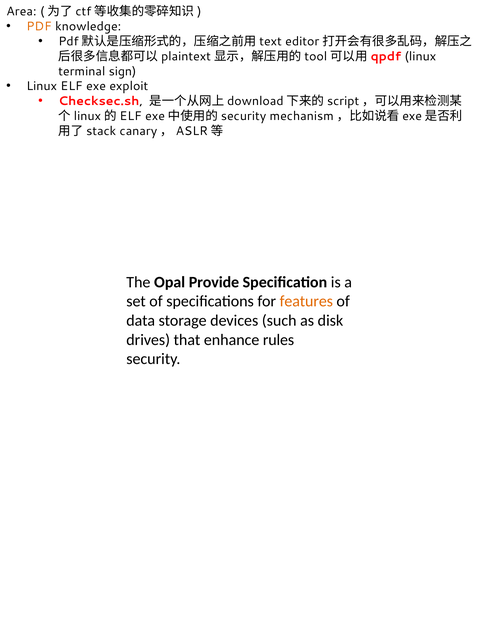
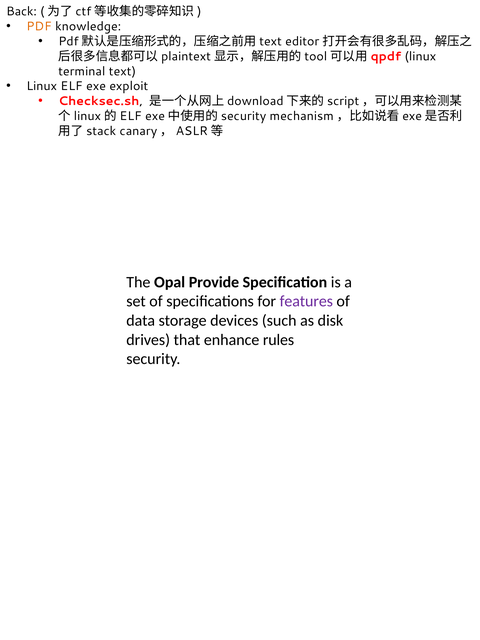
Area: Area -> Back (21, 11)
sign: sign -> text (122, 71)
features colour: orange -> purple (306, 301)
